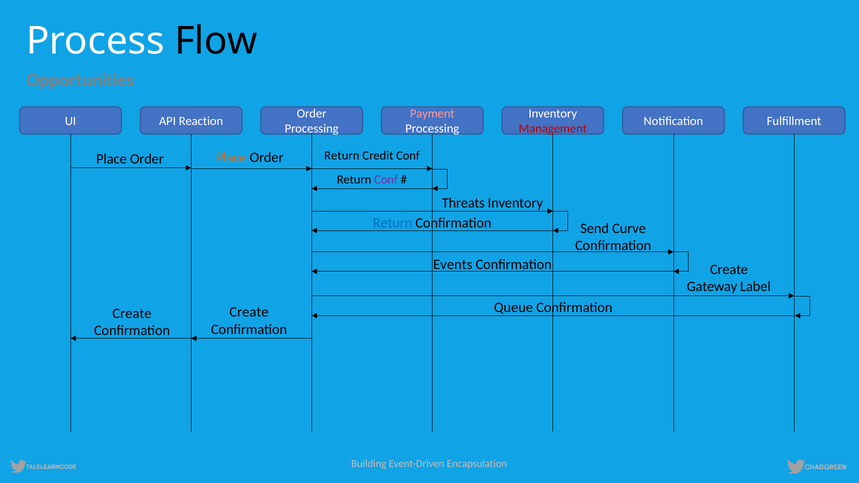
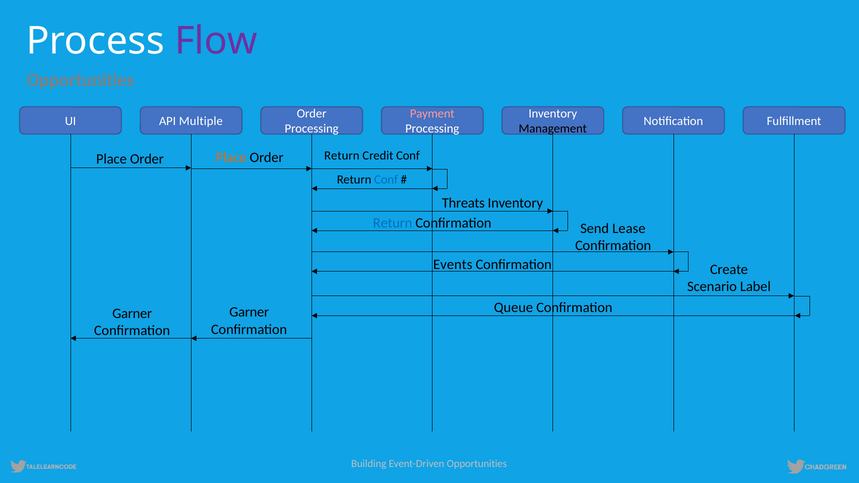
Flow colour: black -> purple (216, 41)
Reaction: Reaction -> Multiple (201, 121)
Management colour: red -> black (553, 129)
Conf colour: purple -> blue (386, 180)
Curve: Curve -> Lease (629, 228)
Gateway: Gateway -> Scenario (712, 287)
Create: Create -> Garner (249, 312)
Create: Create -> Garner (132, 314)
Encapsulation: Encapsulation -> Opportunities (477, 464)
